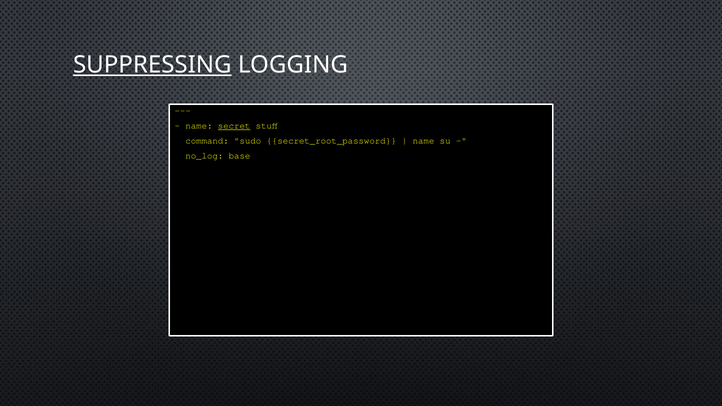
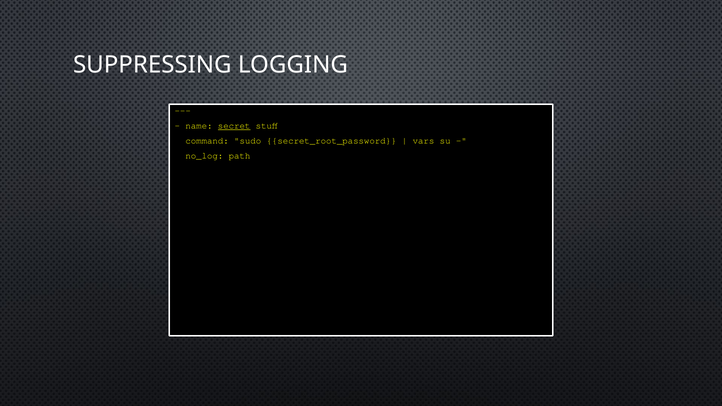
SUPPRESSING underline: present -> none (152, 65)
name: name -> vars (423, 141)
base: base -> path (240, 156)
